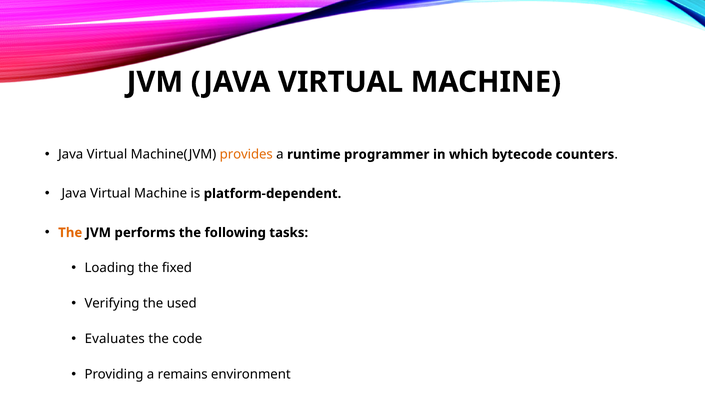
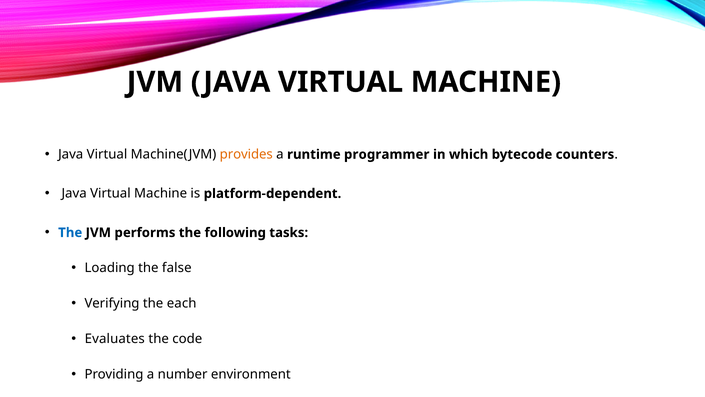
The colour: orange -> blue (70, 232)
fixed: fixed -> false (177, 268)
used: used -> each (182, 303)
remains: remains -> number (183, 374)
